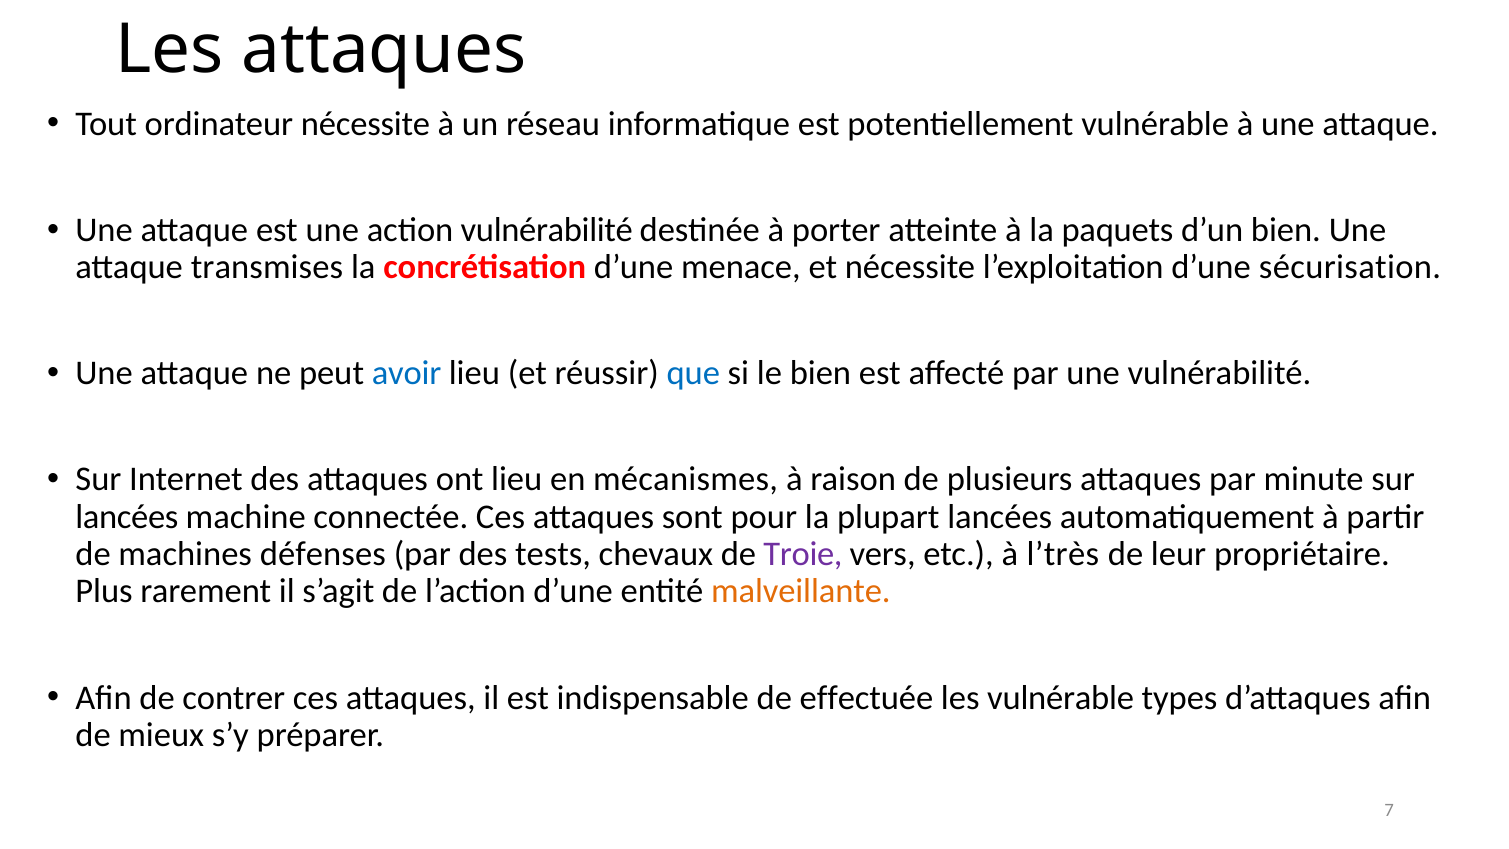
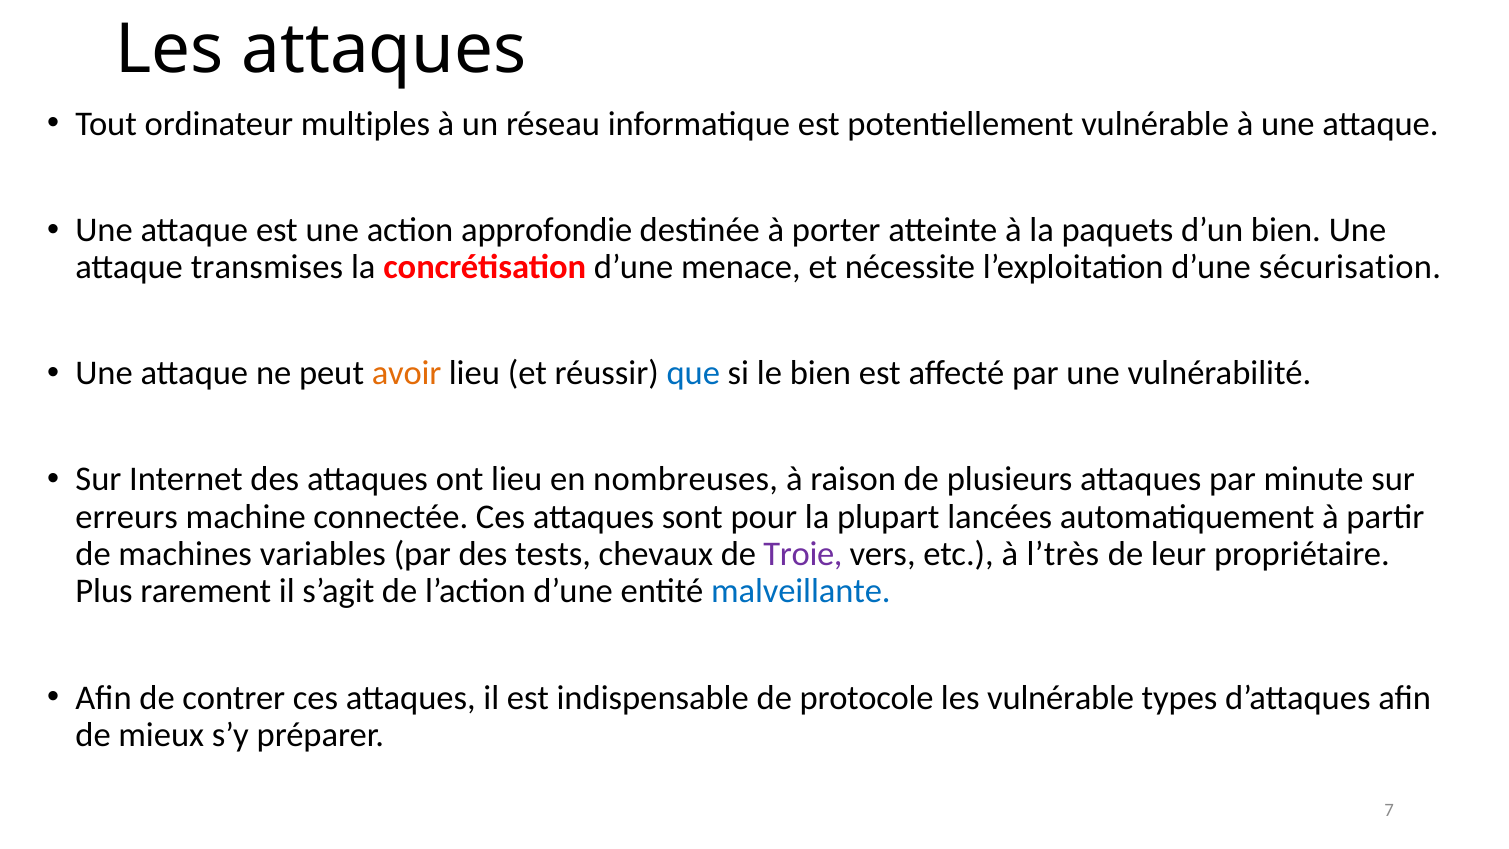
ordinateur nécessite: nécessite -> multiples (366, 124)
action vulnérabilité: vulnérabilité -> approfondie (547, 230)
avoir colour: blue -> orange (407, 373)
mécanismes: mécanismes -> nombreuses (686, 479)
lancées: lancées -> erreurs (127, 517)
défenses: défenses -> variables (323, 554)
malveillante colour: orange -> blue (801, 591)
effectuée: effectuée -> protocole (867, 698)
